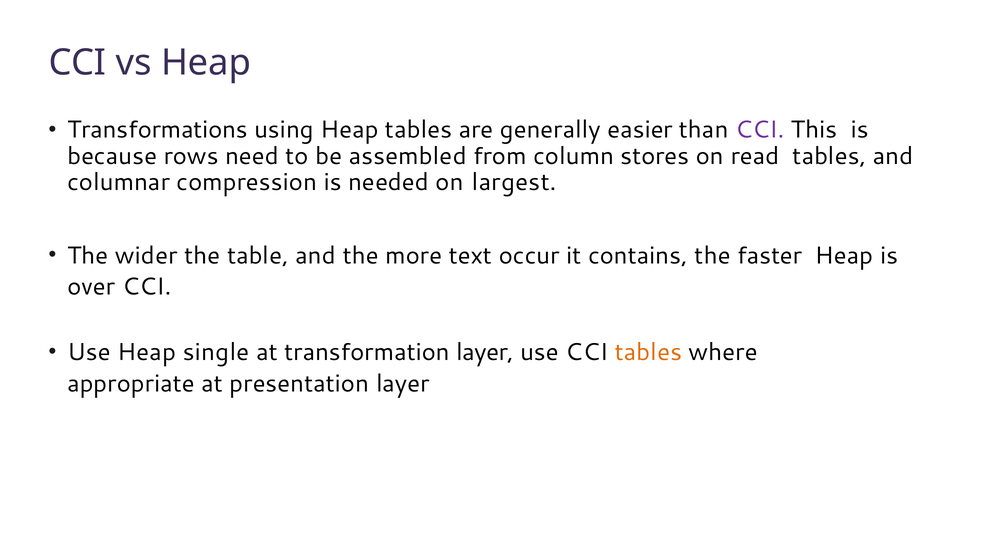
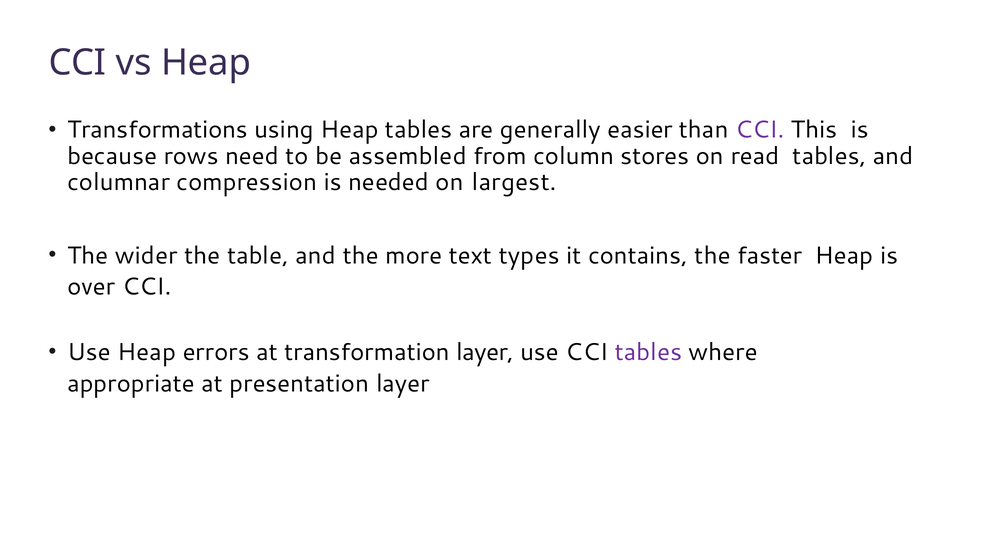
occur: occur -> types (529, 256)
single: single -> errors (216, 352)
tables colour: orange -> purple (648, 352)
